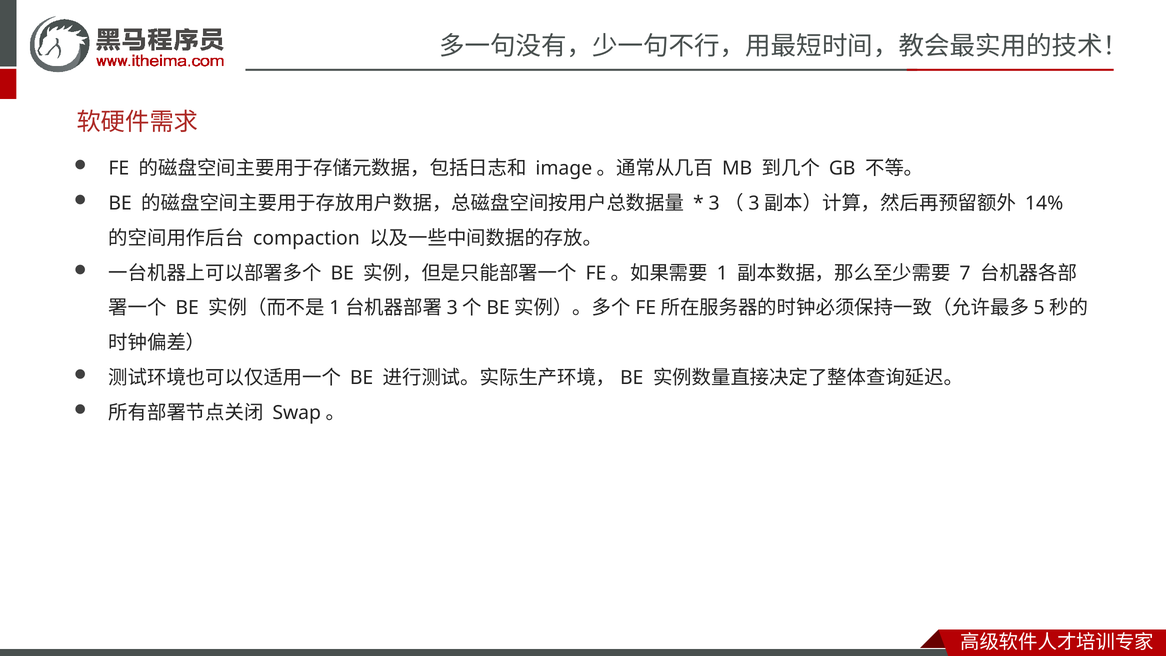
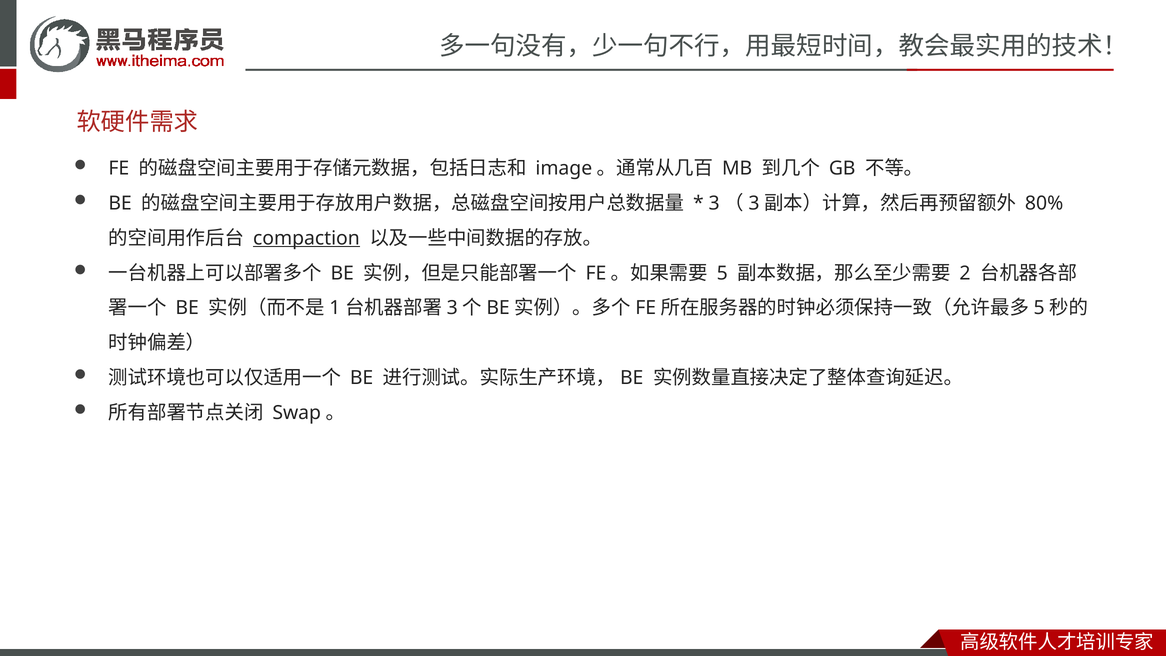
14%: 14% -> 80% (1044, 203)
compaction underline: none -> present (306, 238)
1: 1 -> 5 (722, 273)
7: 7 -> 2 (965, 273)
